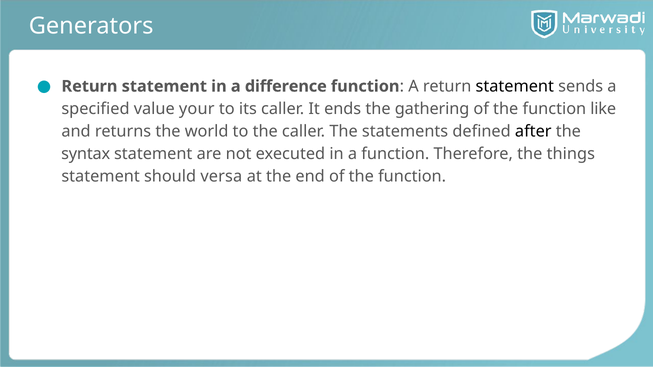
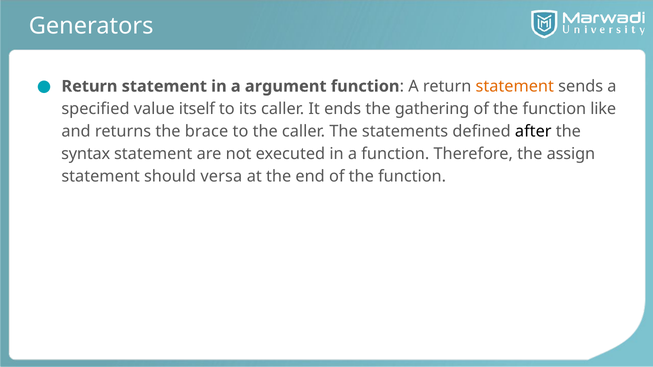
difference: difference -> argument (286, 86)
statement colour: black -> orange (515, 86)
your: your -> itself (197, 109)
world: world -> brace (207, 131)
things: things -> assign (571, 154)
